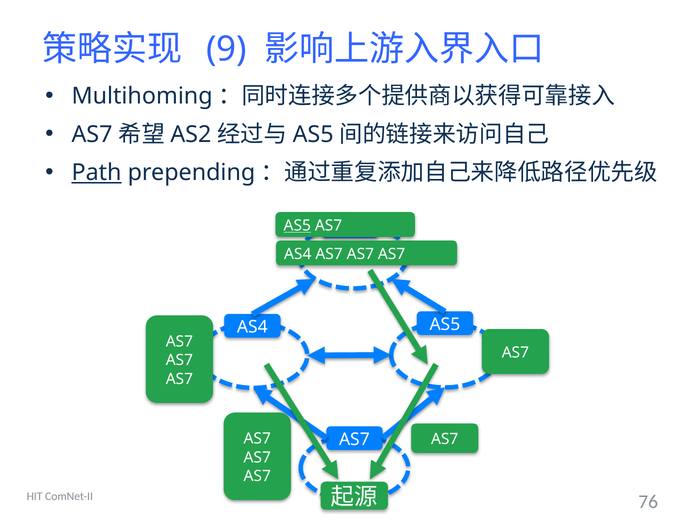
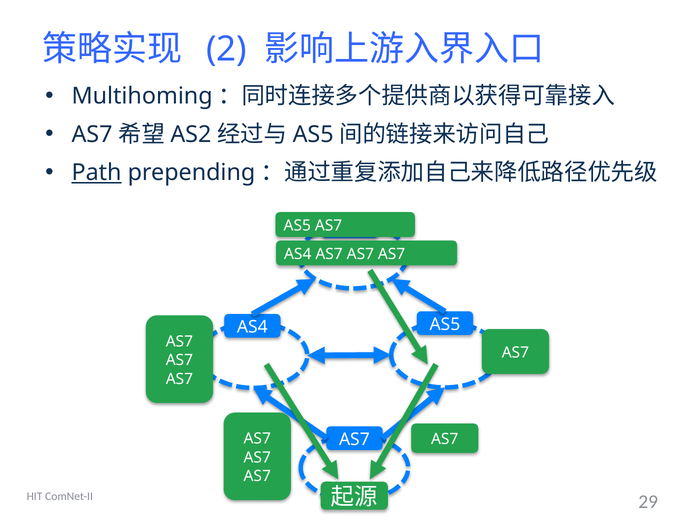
9: 9 -> 2 (226, 49)
AS5 underline: present -> none (297, 226)
76: 76 -> 29 (648, 502)
